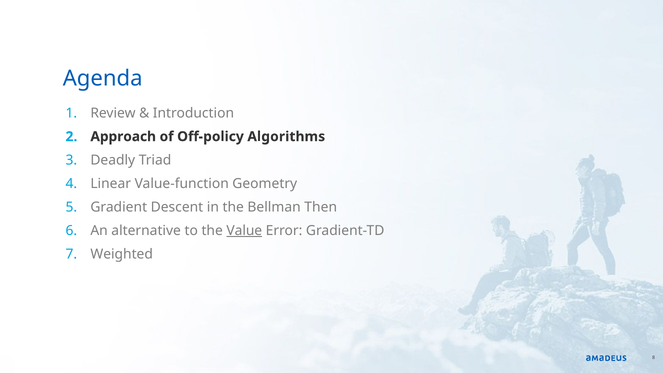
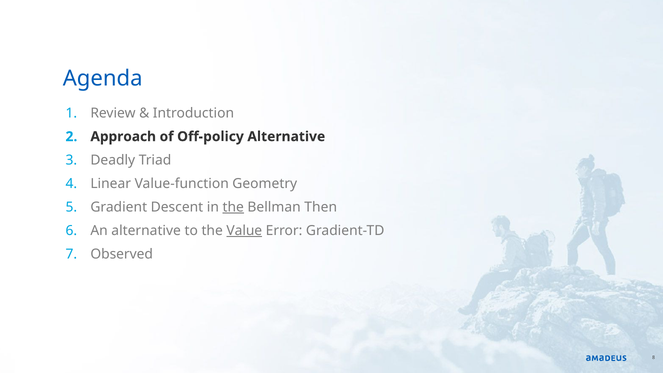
Off-policy Algorithms: Algorithms -> Alternative (286, 137)
the underline: none -> present (233, 207)
Weighted: Weighted -> Observed (122, 254)
